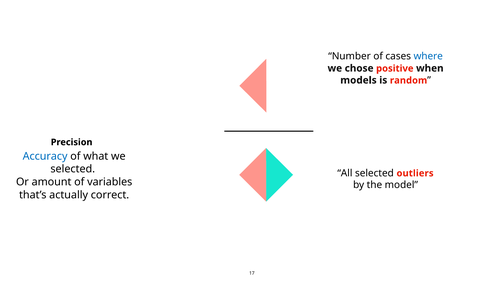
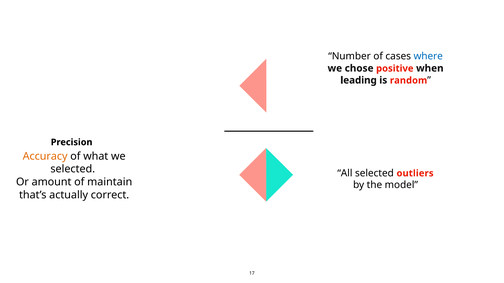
models: models -> leading (359, 80)
Accuracy colour: blue -> orange (45, 156)
variables: variables -> maintain (110, 182)
